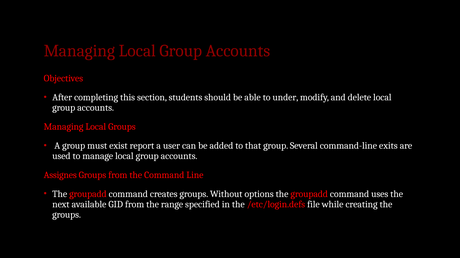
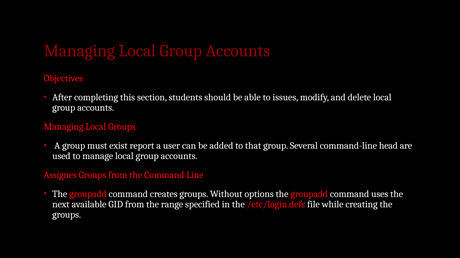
under: under -> issues (285, 98)
exits: exits -> head (388, 146)
